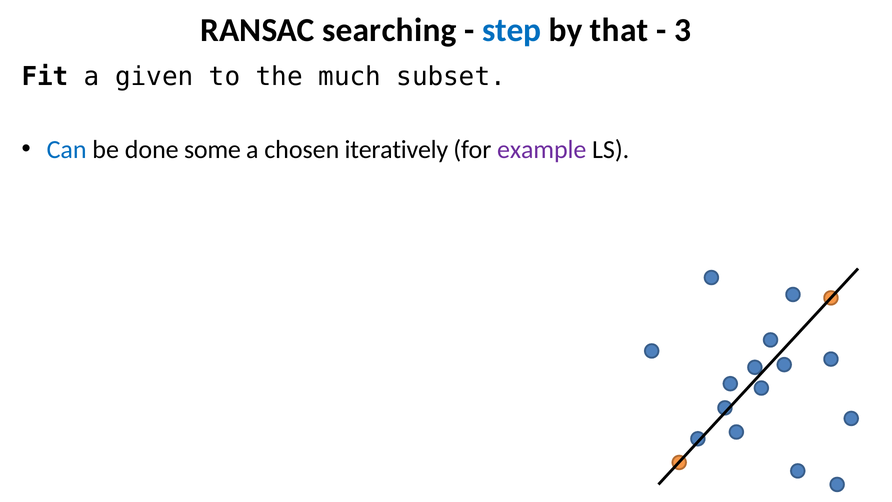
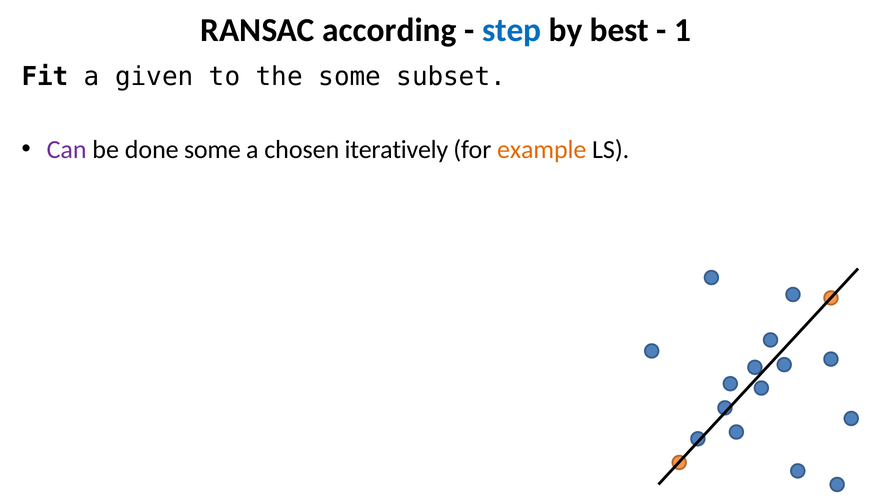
searching: searching -> according (389, 30)
that: that -> best (619, 30)
3: 3 -> 1 (683, 30)
the much: much -> some (350, 77)
Can colour: blue -> purple (67, 149)
example colour: purple -> orange (542, 149)
